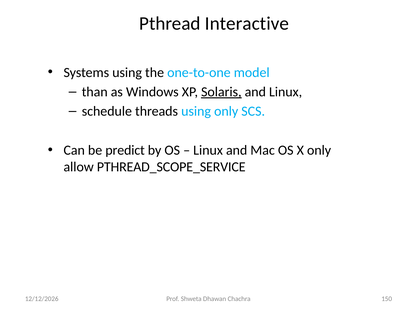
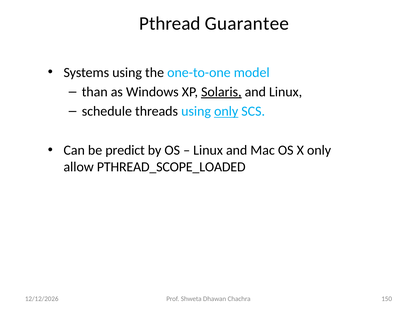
Interactive: Interactive -> Guarantee (247, 23)
only underline: none -> present (226, 111)
PTHREAD_SCOPE_SERVICE: PTHREAD_SCOPE_SERVICE -> PTHREAD_SCOPE_LOADED (171, 167)
